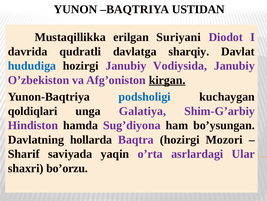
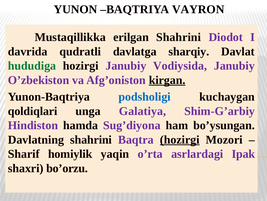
USTIDAN: USTIDAN -> VAYRON (198, 9)
erilgan Suriyani: Suriyani -> Shahrini (179, 37)
hududiga colour: blue -> green (32, 66)
Davlatning hollarda: hollarda -> shahrini (91, 139)
hozirgi underline: none -> present (180, 139)
saviyada: saviyada -> homiylik (70, 153)
Ular: Ular -> Ipak (243, 153)
